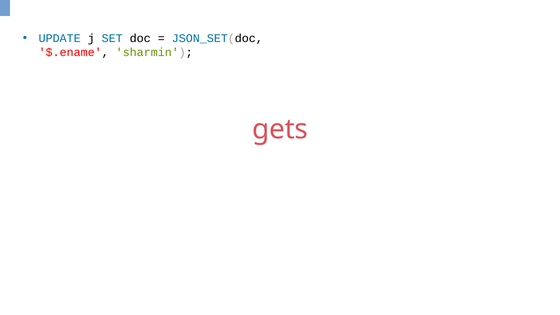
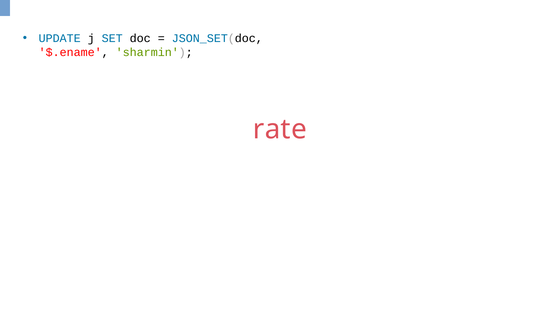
gets: gets -> rate (280, 129)
